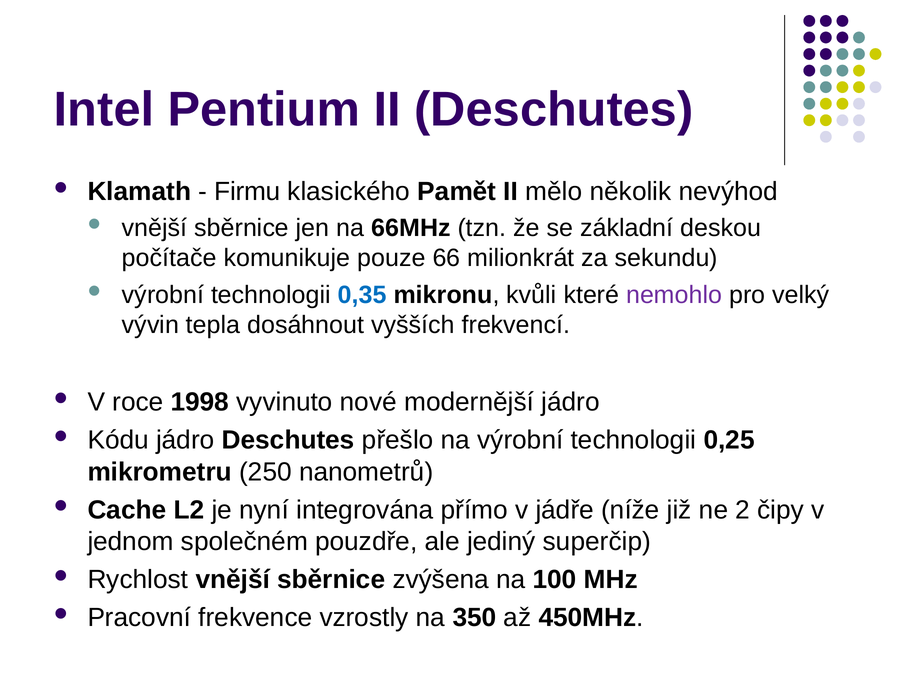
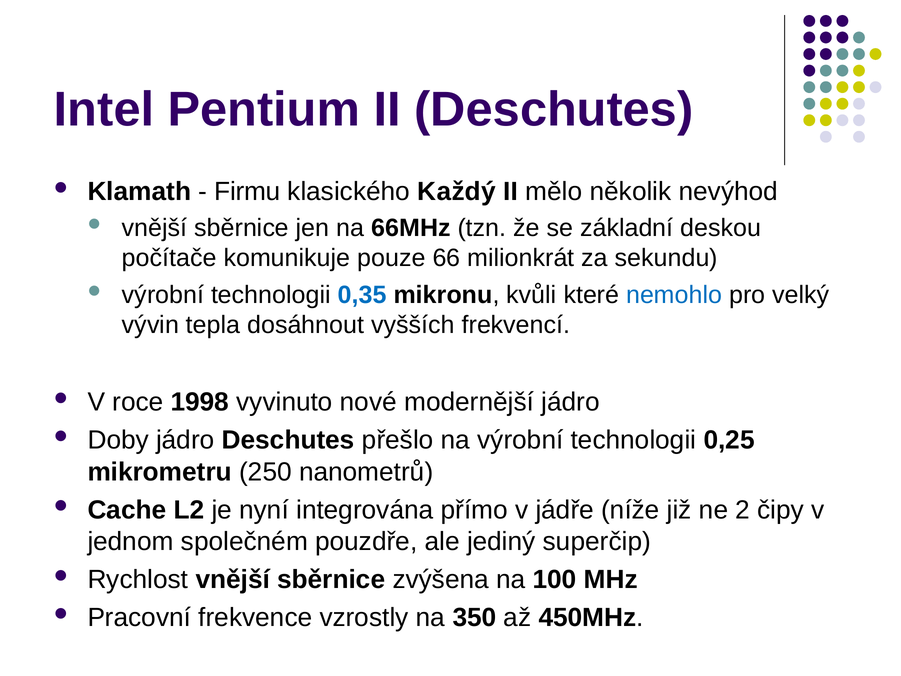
Pamět: Pamět -> Každý (457, 192)
nemohlo colour: purple -> blue (674, 295)
Kódu: Kódu -> Doby (118, 440)
